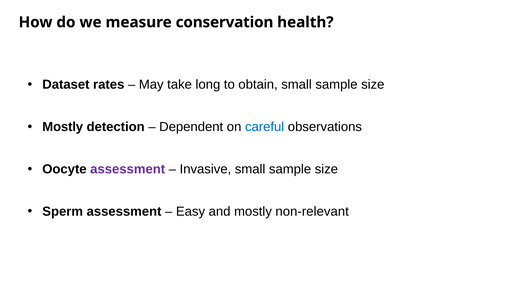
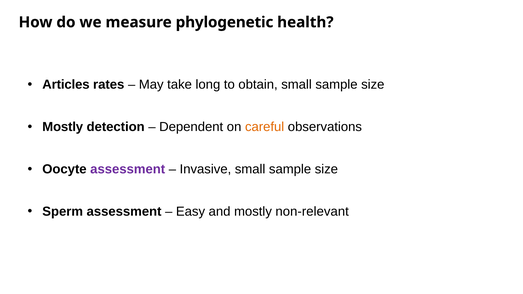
conservation: conservation -> phylogenetic (225, 22)
Dataset: Dataset -> Articles (66, 85)
careful colour: blue -> orange (265, 127)
